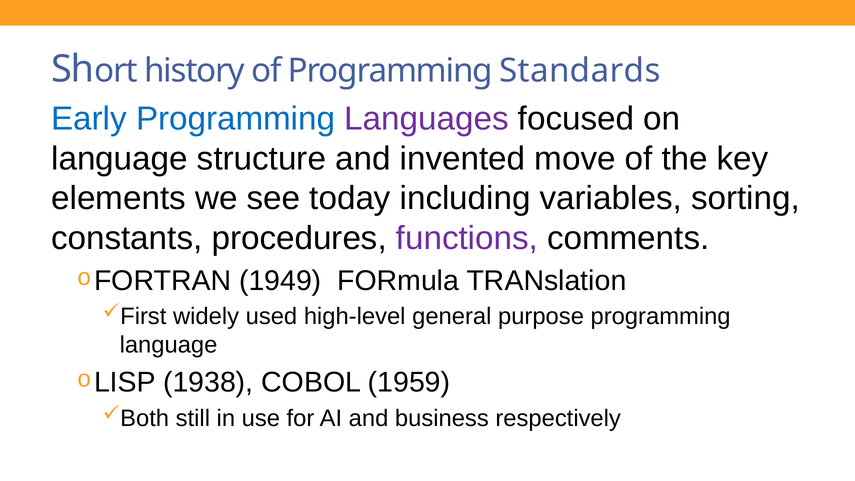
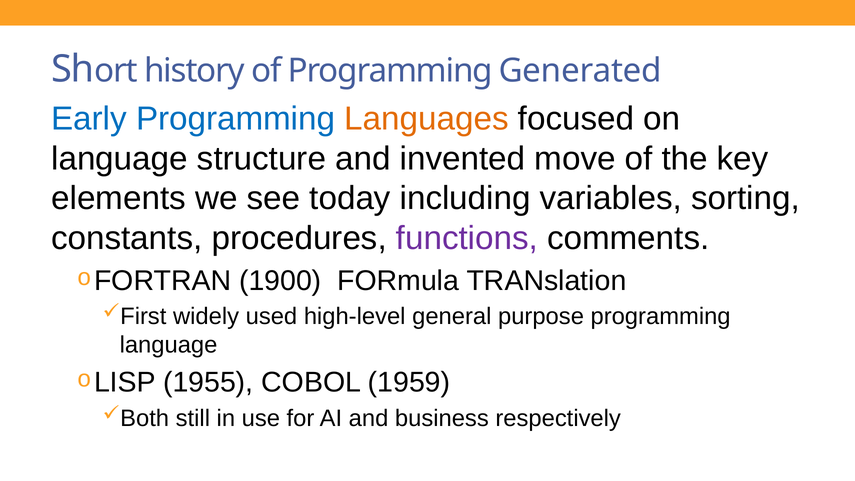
Standards: Standards -> Generated (580, 71)
Languages colour: purple -> orange (427, 119)
1949: 1949 -> 1900 (280, 281)
1938: 1938 -> 1955 (208, 382)
